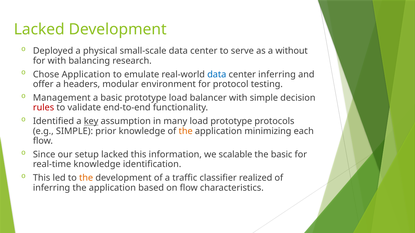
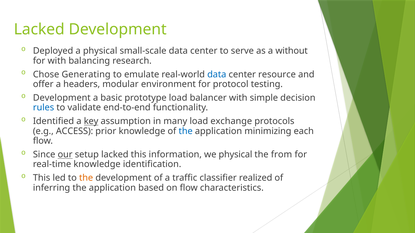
Chose Application: Application -> Generating (86, 75)
center inferring: inferring -> resource (277, 75)
Management: Management -> Development (62, 98)
rules colour: red -> blue (44, 108)
load prototype: prototype -> exchange (231, 122)
e.g SIMPLE: SIMPLE -> ACCESS (75, 131)
the colour: orange -> blue (186, 131)
our underline: none -> present (65, 155)
we scalable: scalable -> physical (235, 155)
the basic: basic -> from (282, 155)
